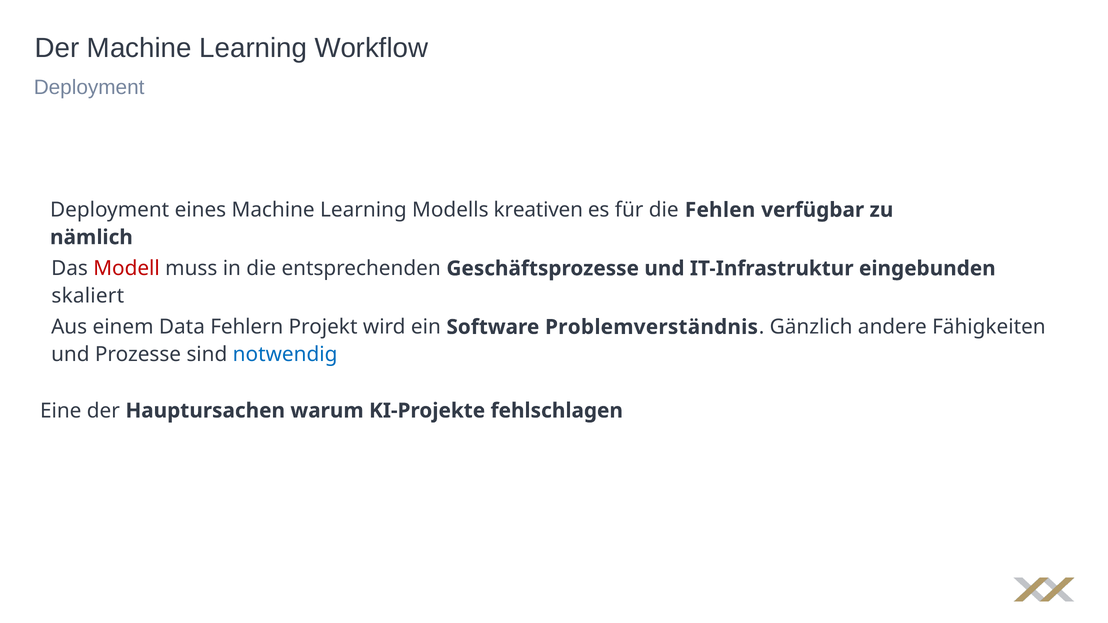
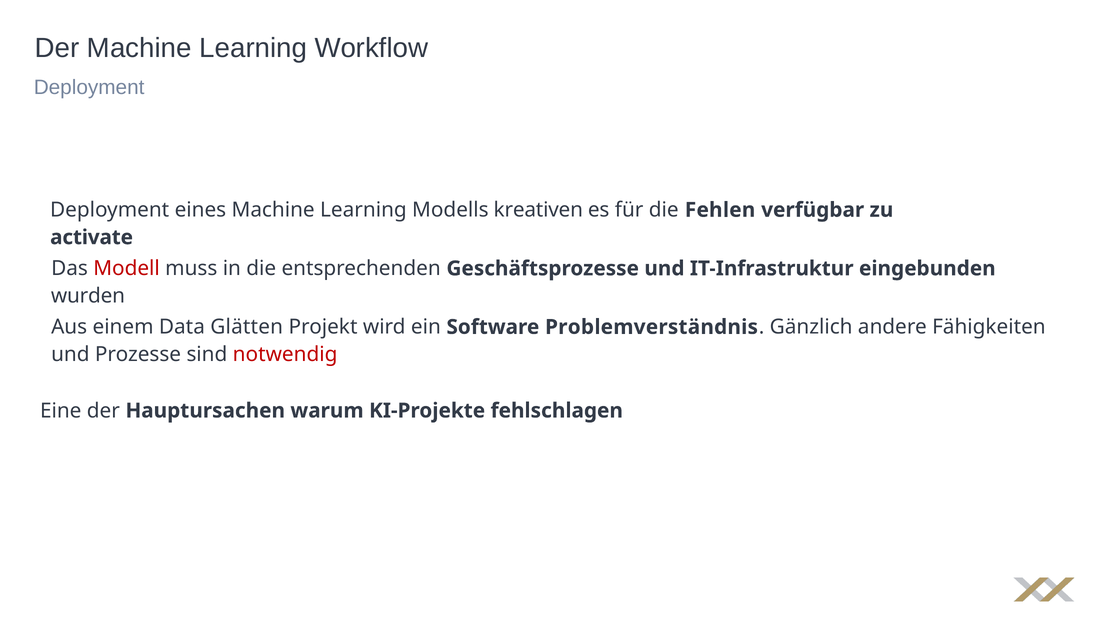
nämlich: nämlich -> activate (92, 237)
skaliert: skaliert -> wurden (88, 296)
Fehlern: Fehlern -> Glätten (247, 327)
notwendig colour: blue -> red (285, 355)
